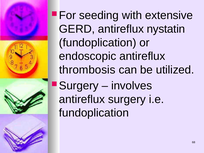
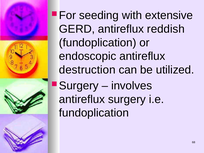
nystatin: nystatin -> reddish (166, 29)
thrombosis: thrombosis -> destruction (87, 70)
